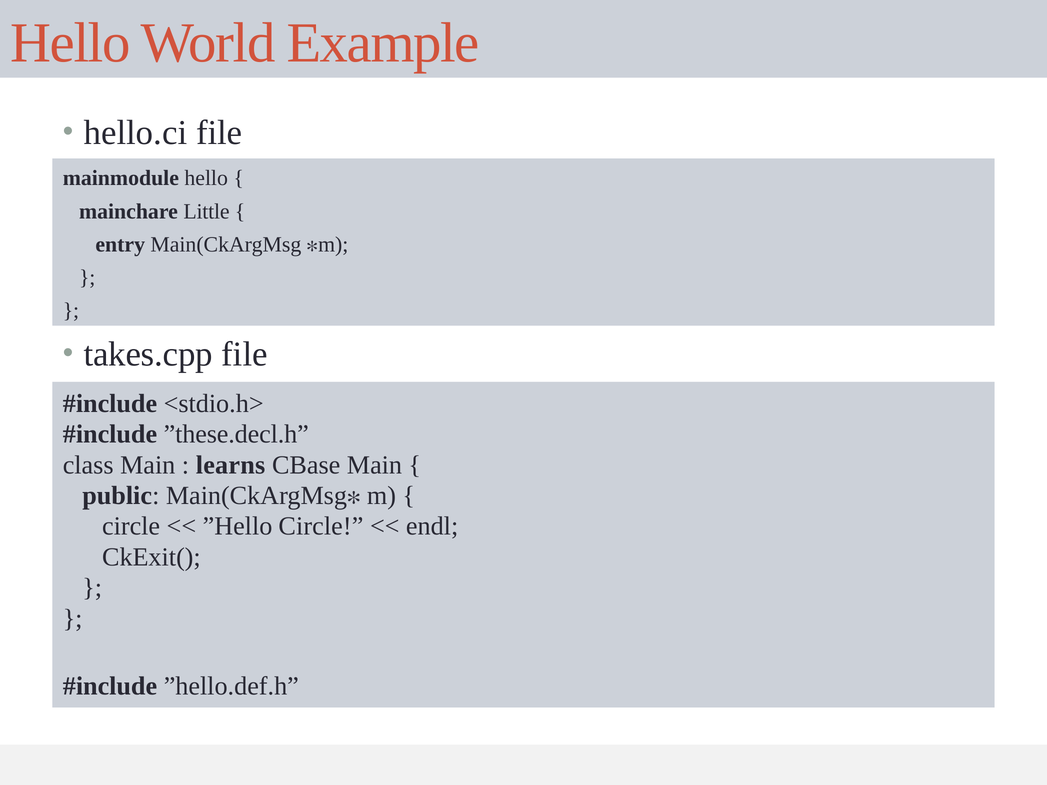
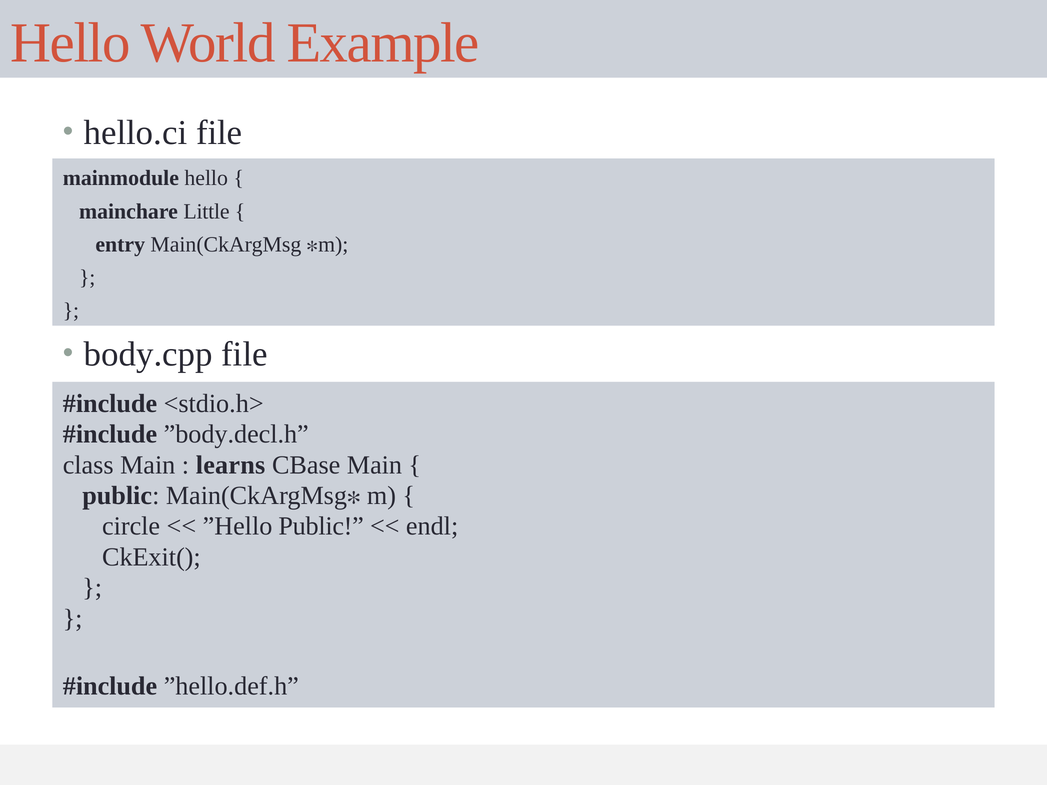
takes.cpp: takes.cpp -> body.cpp (148, 354)
”these.decl.h: ”these.decl.h -> ”body.decl.h (236, 434)
”Hello Circle: Circle -> Public (321, 526)
